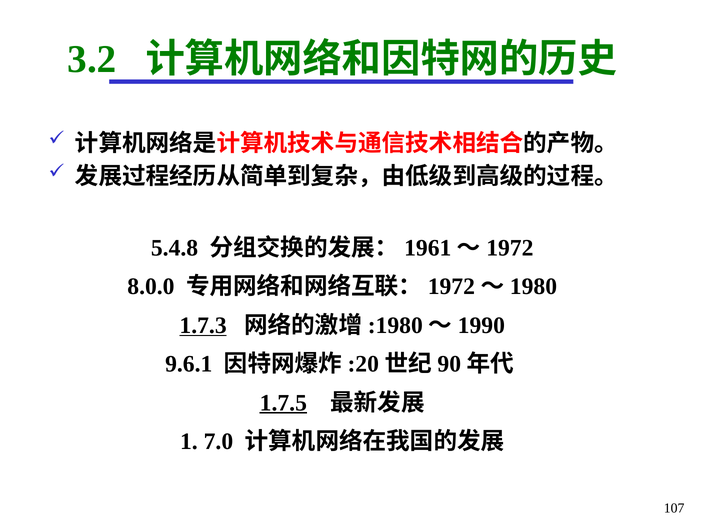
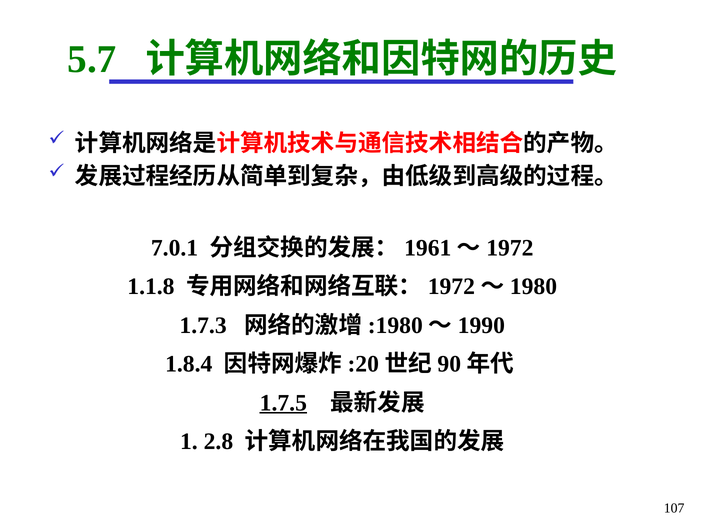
3.2: 3.2 -> 5.7 (92, 59)
5.4.8: 5.4.8 -> 7.0.1 (175, 248)
8.0.0: 8.0.0 -> 1.1.8 (151, 287)
1.7.3 underline: present -> none (203, 325)
9.6.1: 9.6.1 -> 1.8.4 (189, 364)
7.0: 7.0 -> 2.8 (218, 441)
